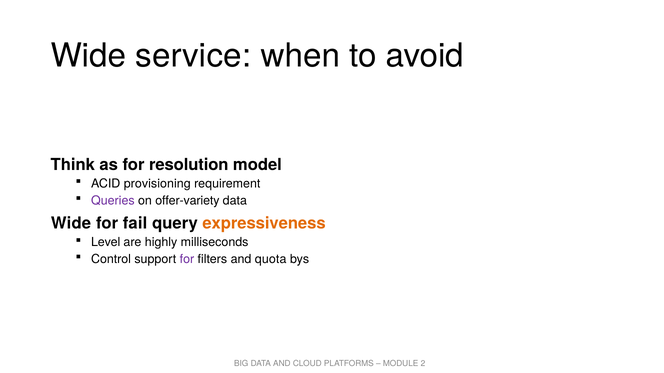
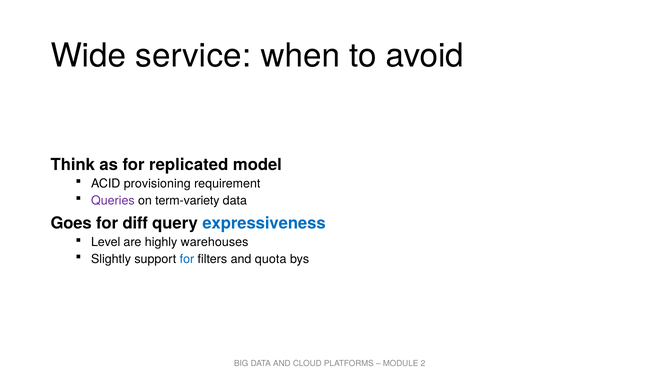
resolution: resolution -> replicated (189, 165)
offer-variety: offer-variety -> term-variety (187, 201)
Wide: Wide -> Goes (71, 223)
fail: fail -> diff (135, 223)
expressiveness colour: orange -> blue (264, 223)
milliseconds: milliseconds -> warehouses (215, 243)
Control: Control -> Slightly (111, 259)
for colour: purple -> blue (187, 259)
